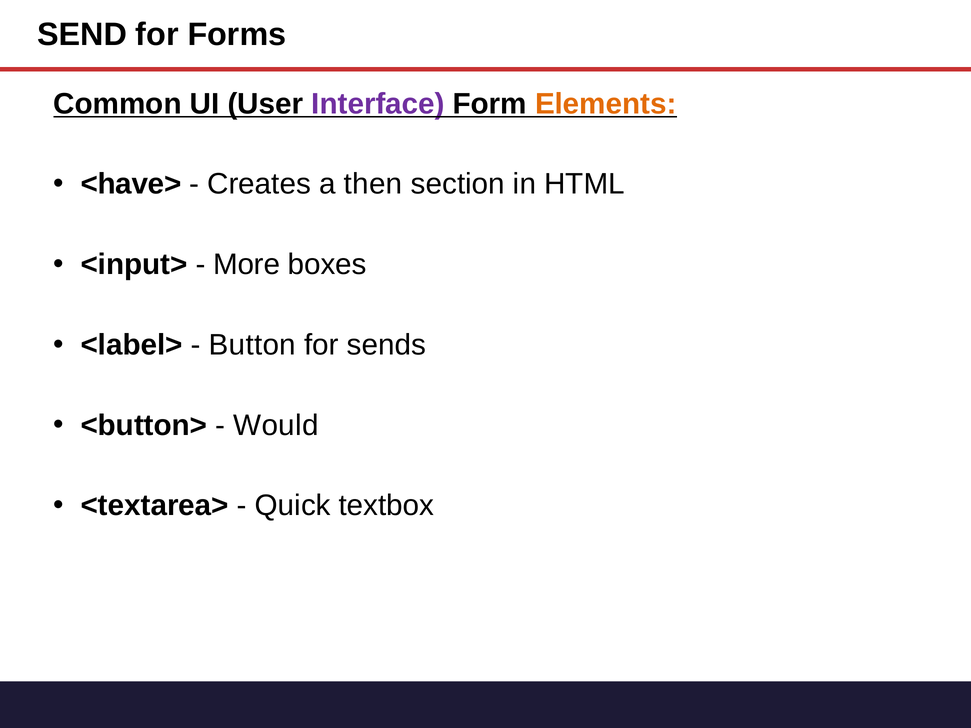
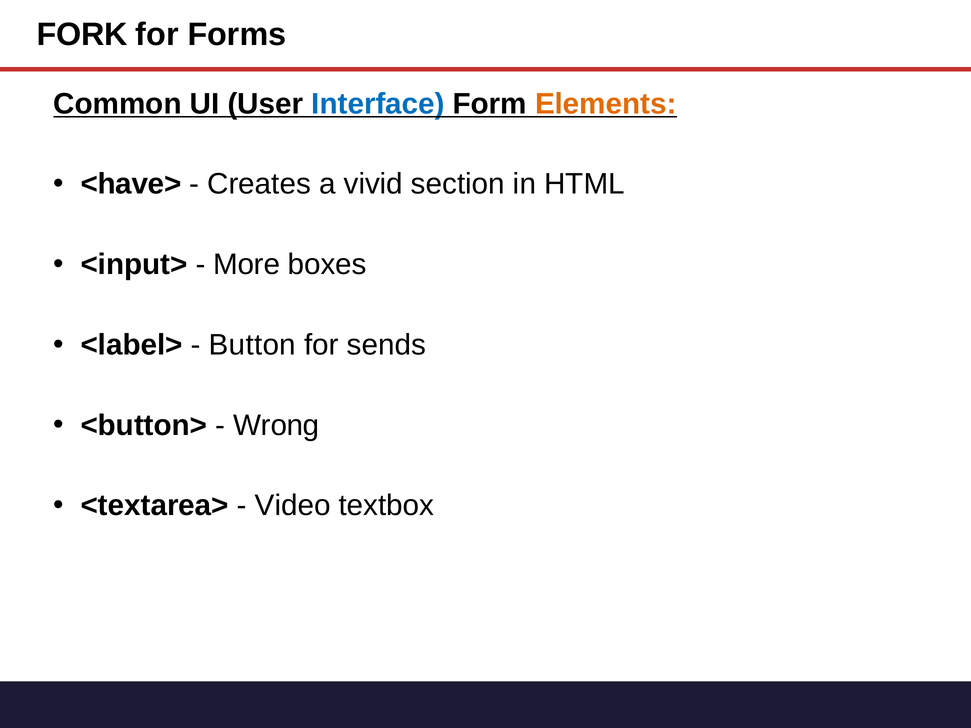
SEND: SEND -> FORK (82, 35)
Interface colour: purple -> blue (378, 104)
then: then -> vivid (373, 184)
Would: Would -> Wrong (276, 425)
Quick: Quick -> Video (293, 506)
